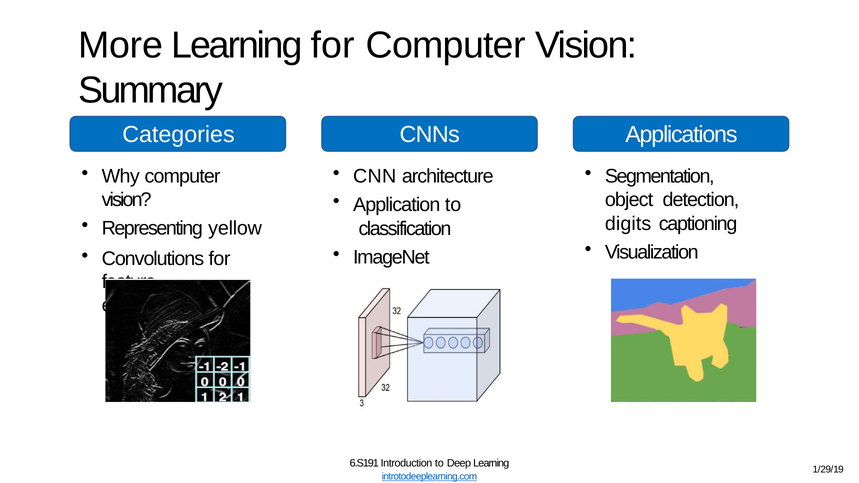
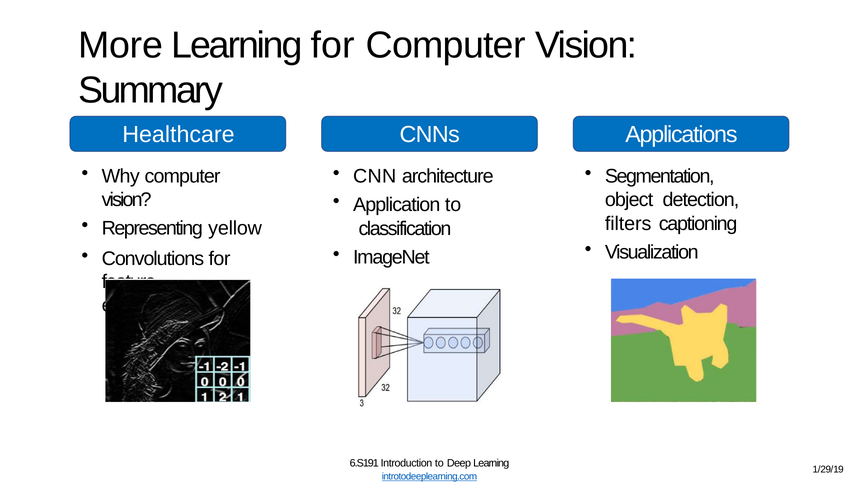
Categories: Categories -> Healthcare (178, 135)
digits: digits -> filters (628, 224)
